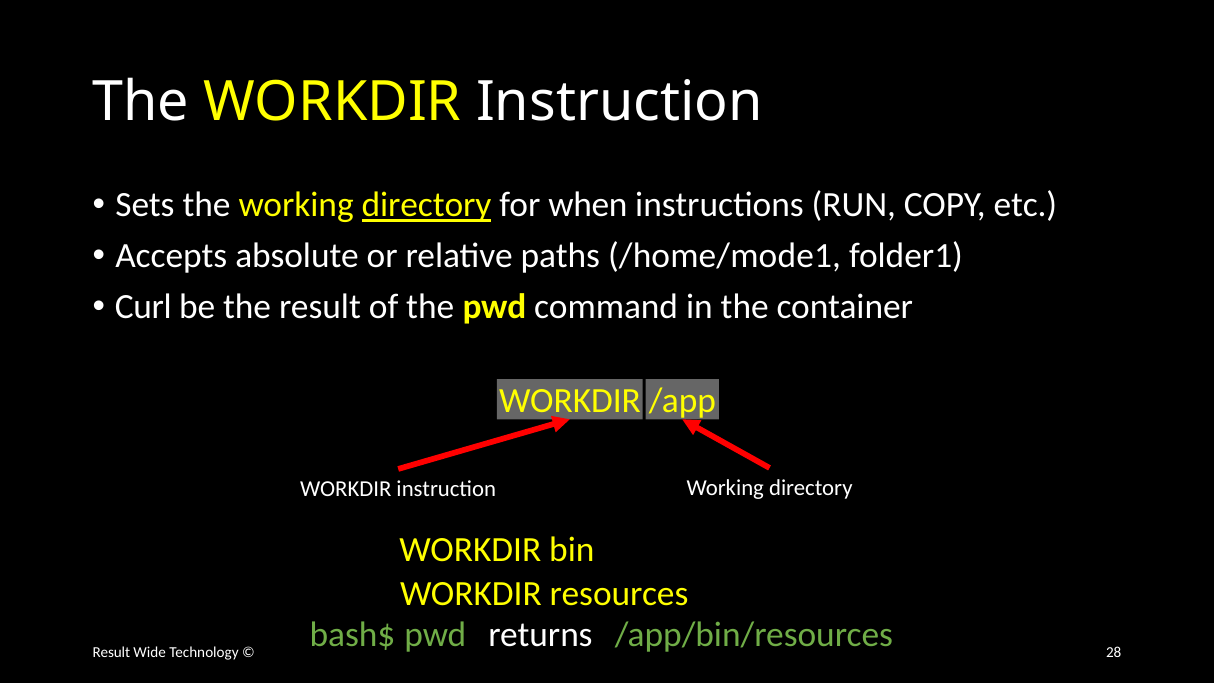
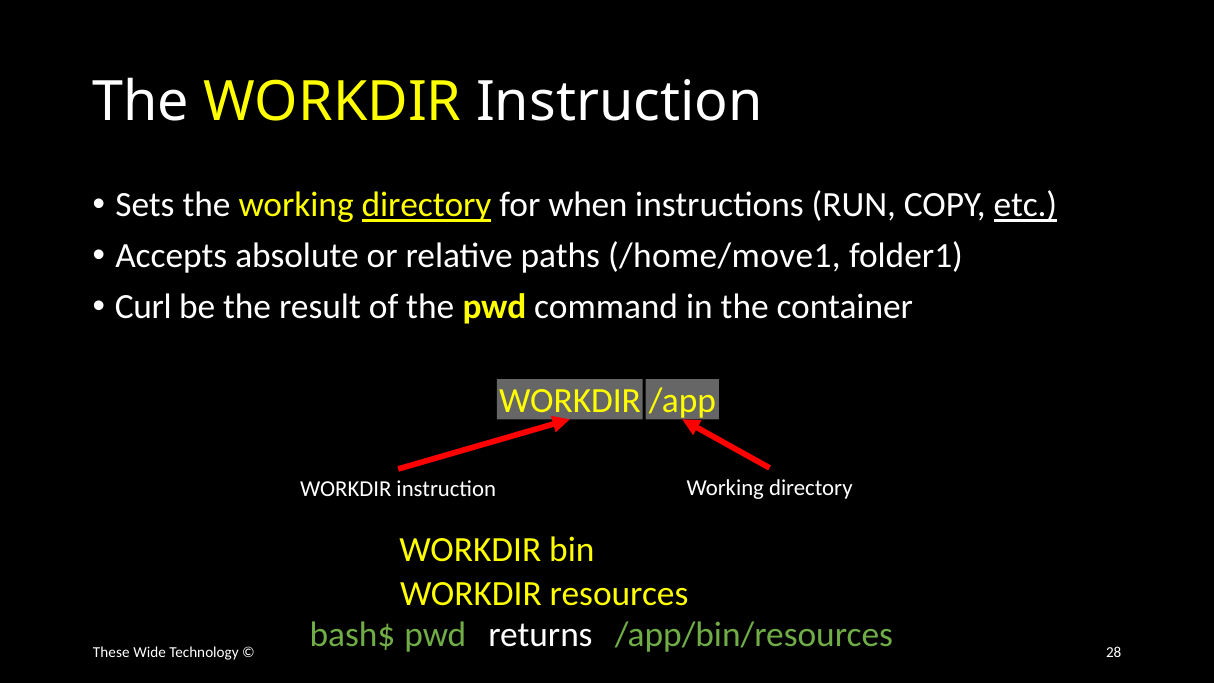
etc underline: none -> present (1025, 205)
/home/mode1: /home/mode1 -> /home/move1 (724, 256)
Result: Result -> These (111, 652)
